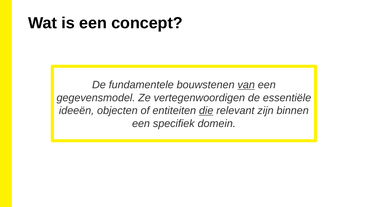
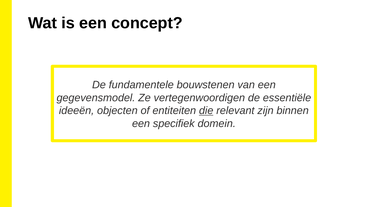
van underline: present -> none (246, 85)
